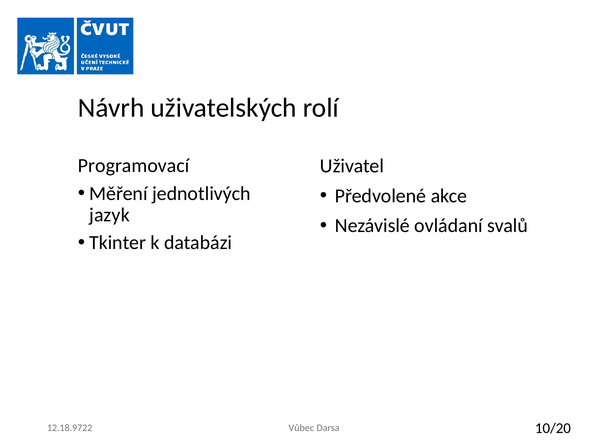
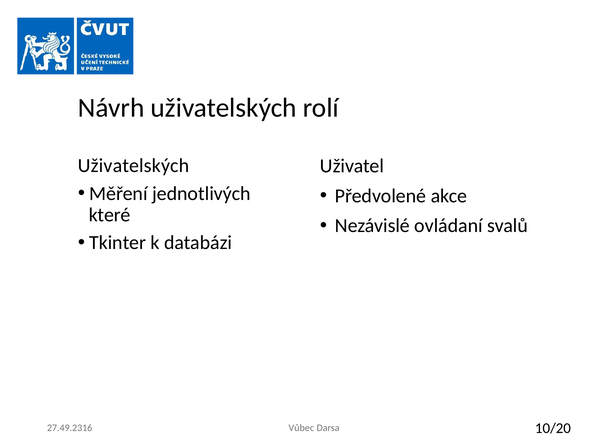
Programovací: Programovací -> Uživatelských (134, 166)
jazyk: jazyk -> které (110, 215)
12.18.9722: 12.18.9722 -> 27.49.2316 (70, 428)
